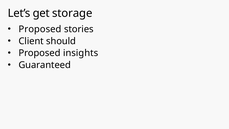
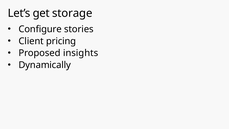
Proposed: Proposed -> Configure (40, 29)
should: should -> pricing (61, 41)
Guaranteed: Guaranteed -> Dynamically (45, 65)
